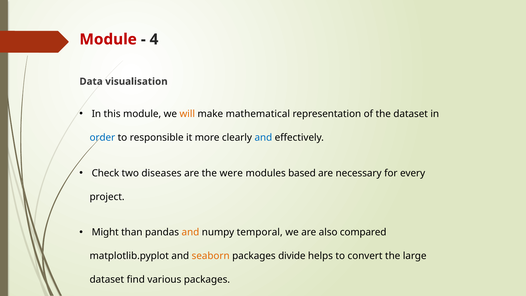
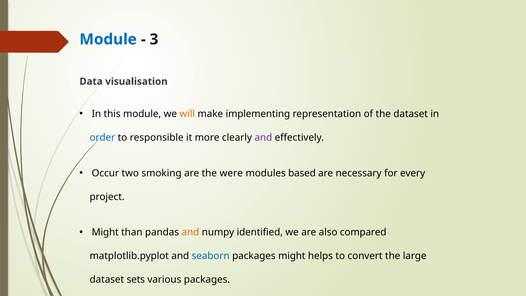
Module colour: red -> blue (108, 39)
4: 4 -> 3 (154, 39)
mathematical: mathematical -> implementing (258, 114)
and colour: blue -> purple (263, 138)
Check: Check -> Occur (105, 173)
diseases: diseases -> smoking (162, 173)
temporal: temporal -> identified (260, 232)
seaborn colour: orange -> blue (211, 256)
packages divide: divide -> might (292, 256)
find: find -> sets (136, 280)
